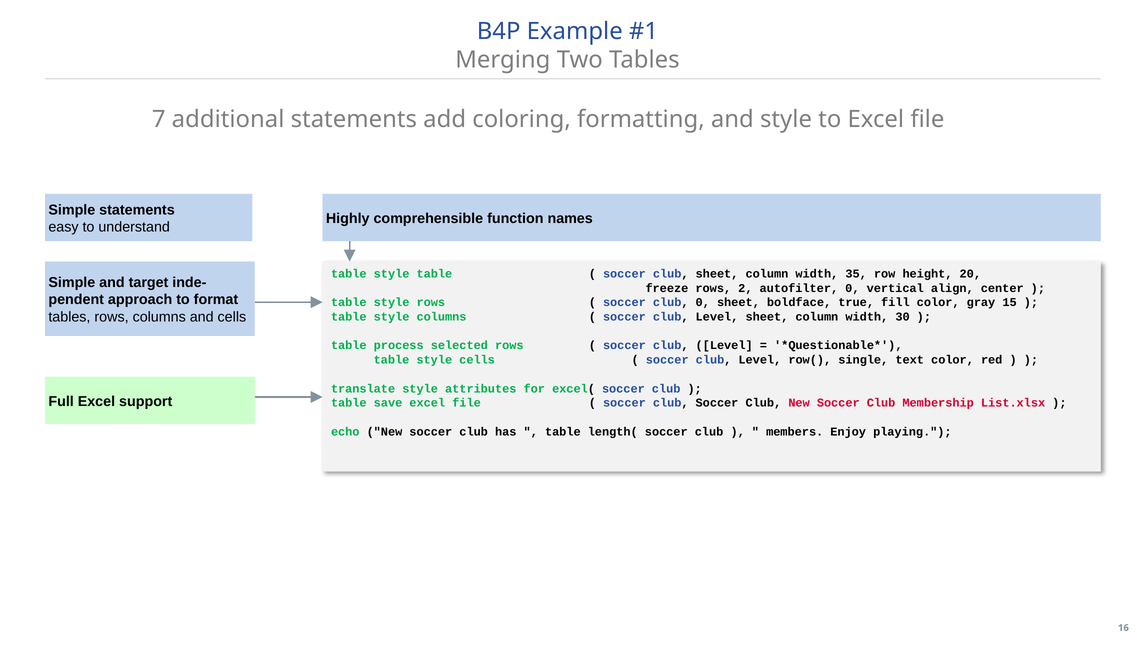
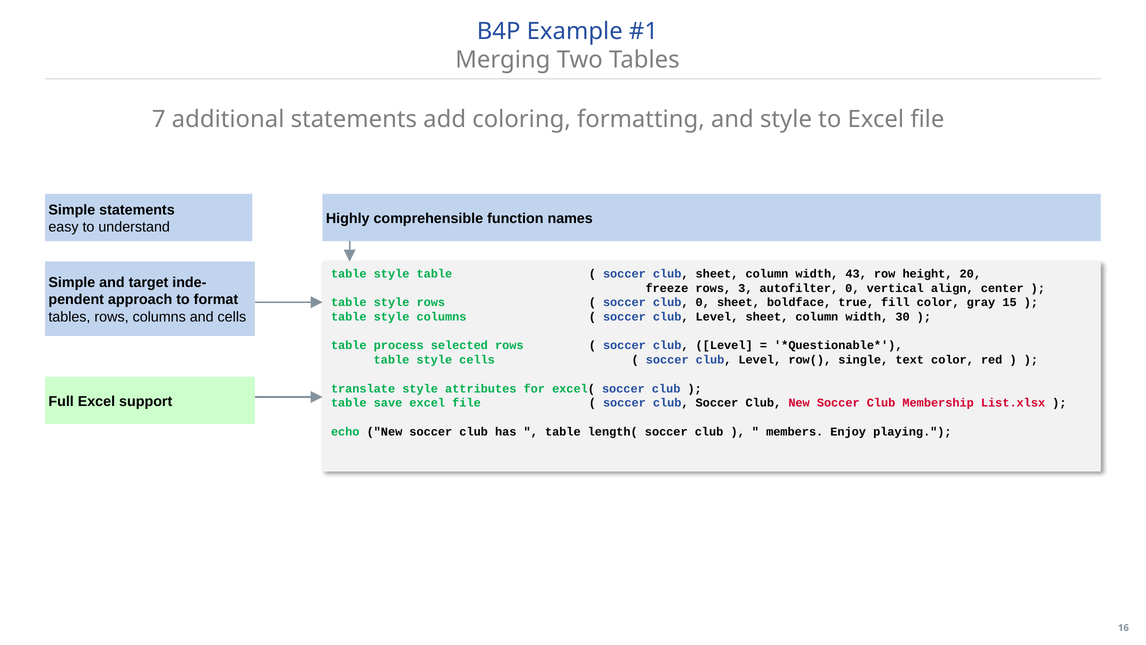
35: 35 -> 43 (856, 274)
2: 2 -> 3 (745, 288)
